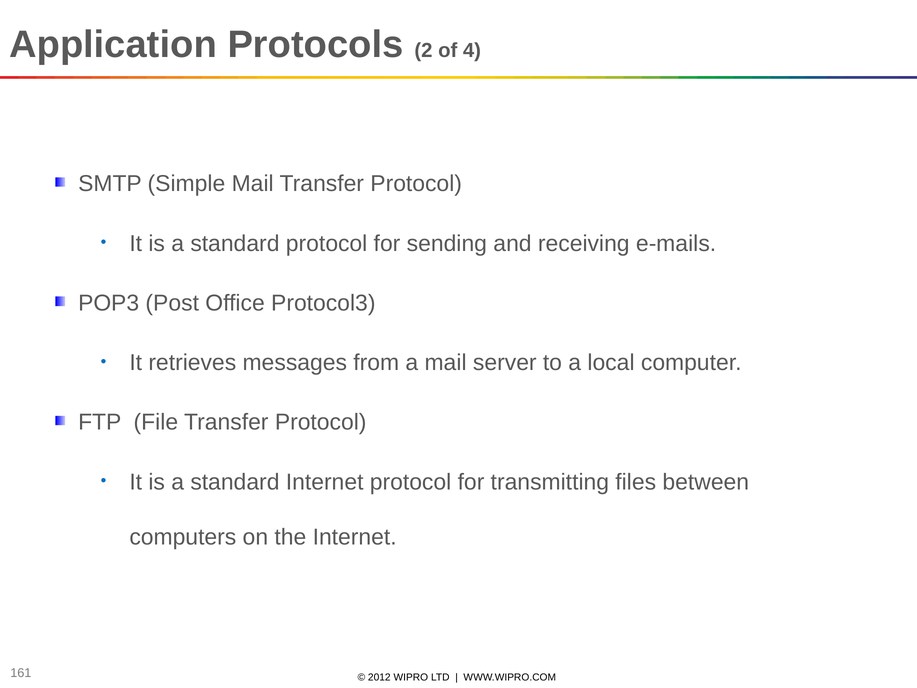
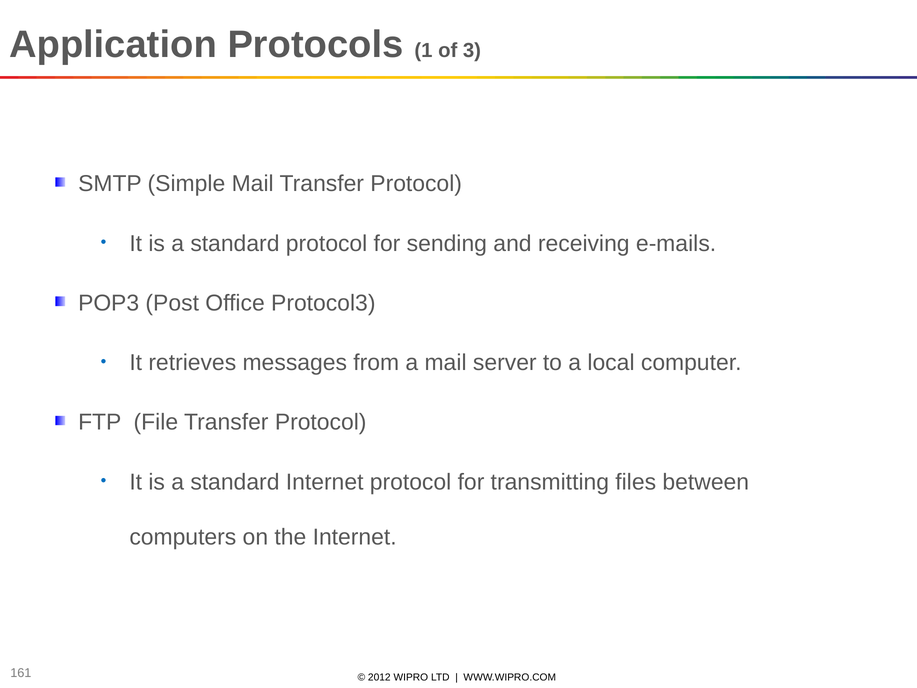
2: 2 -> 1 (424, 51)
4: 4 -> 3 (472, 51)
